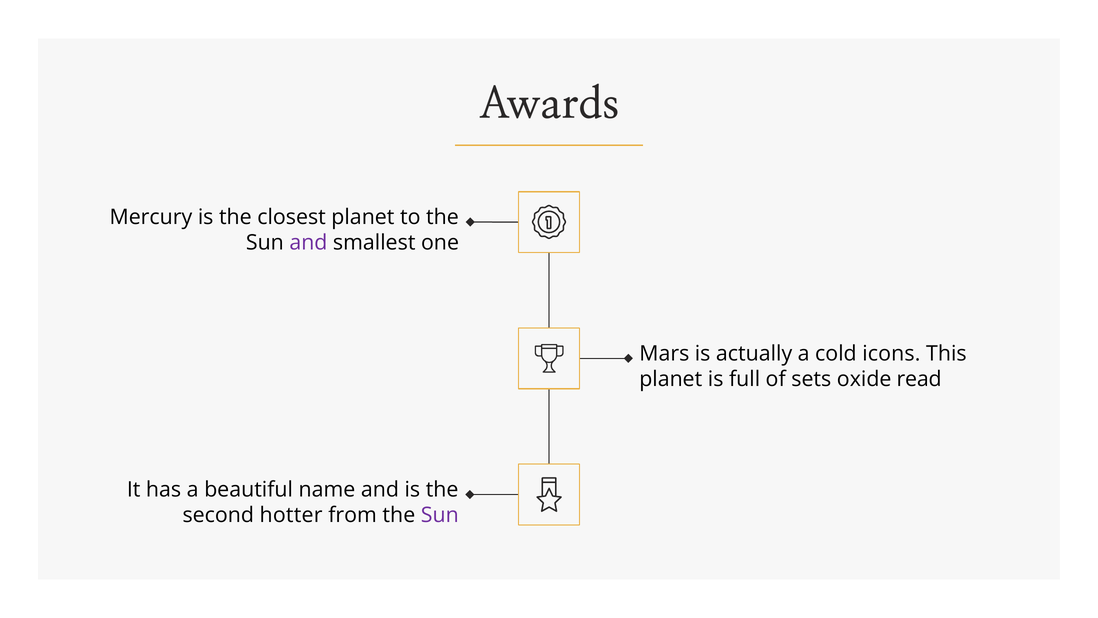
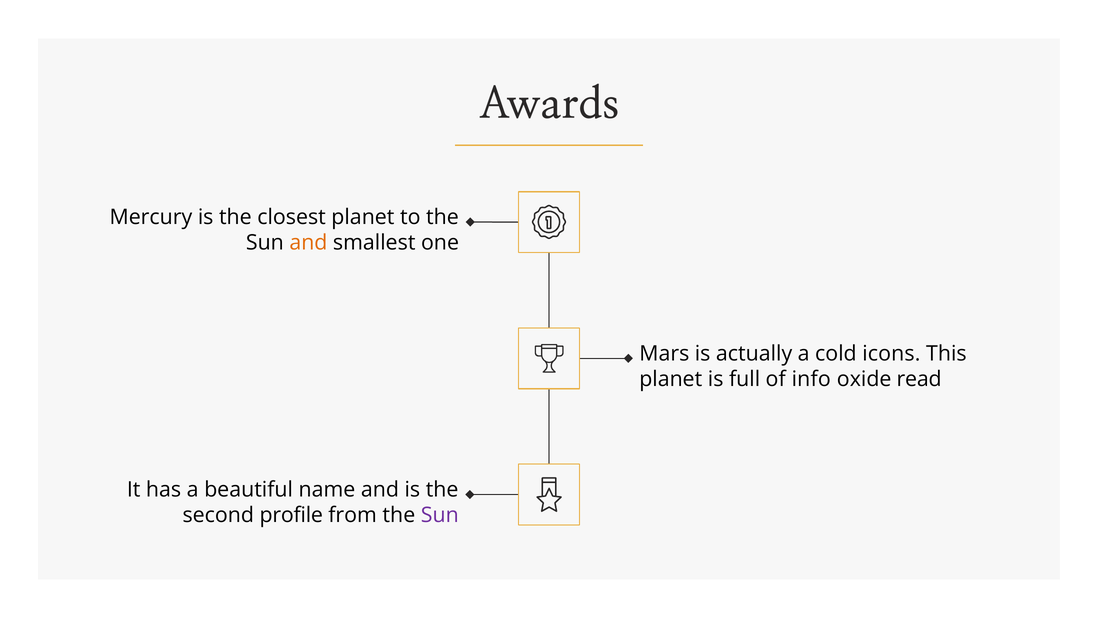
and colour: purple -> orange (308, 243)
sets: sets -> info (811, 379)
hotter: hotter -> profile (291, 515)
